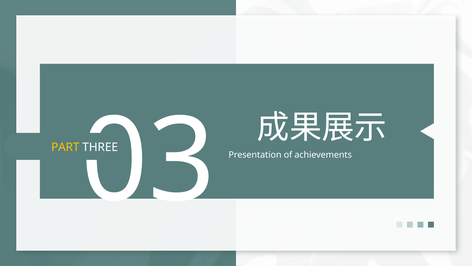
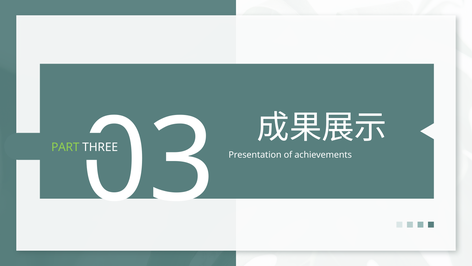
PART colour: yellow -> light green (65, 147)
